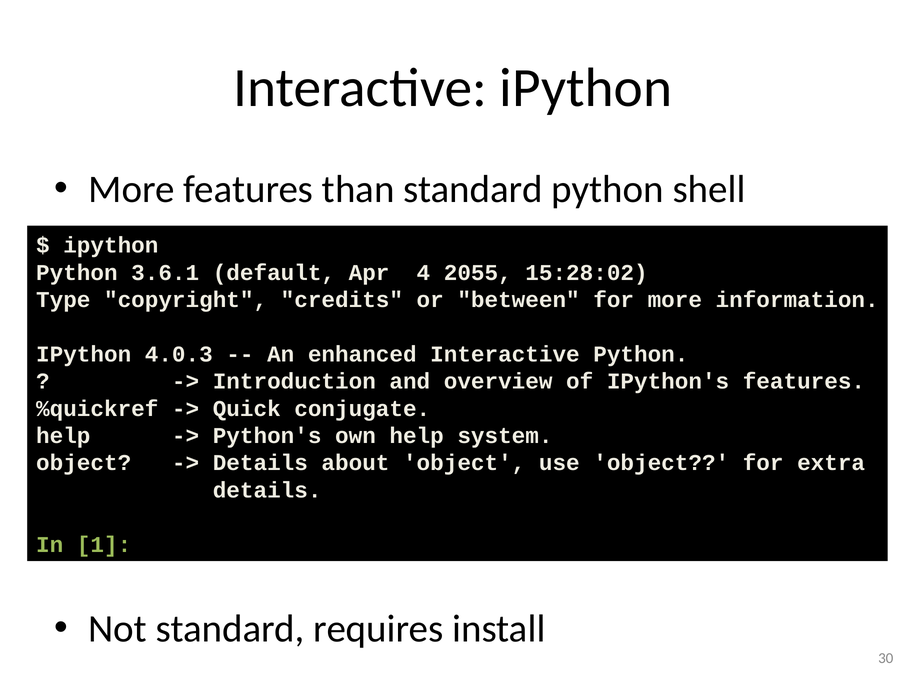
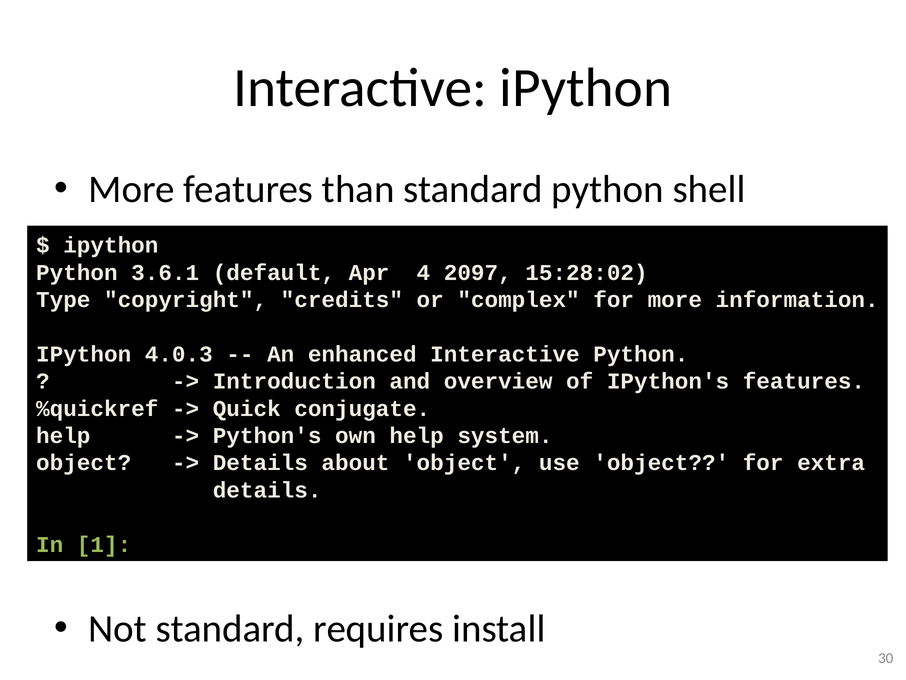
2055: 2055 -> 2097 (478, 272)
between: between -> complex (519, 300)
